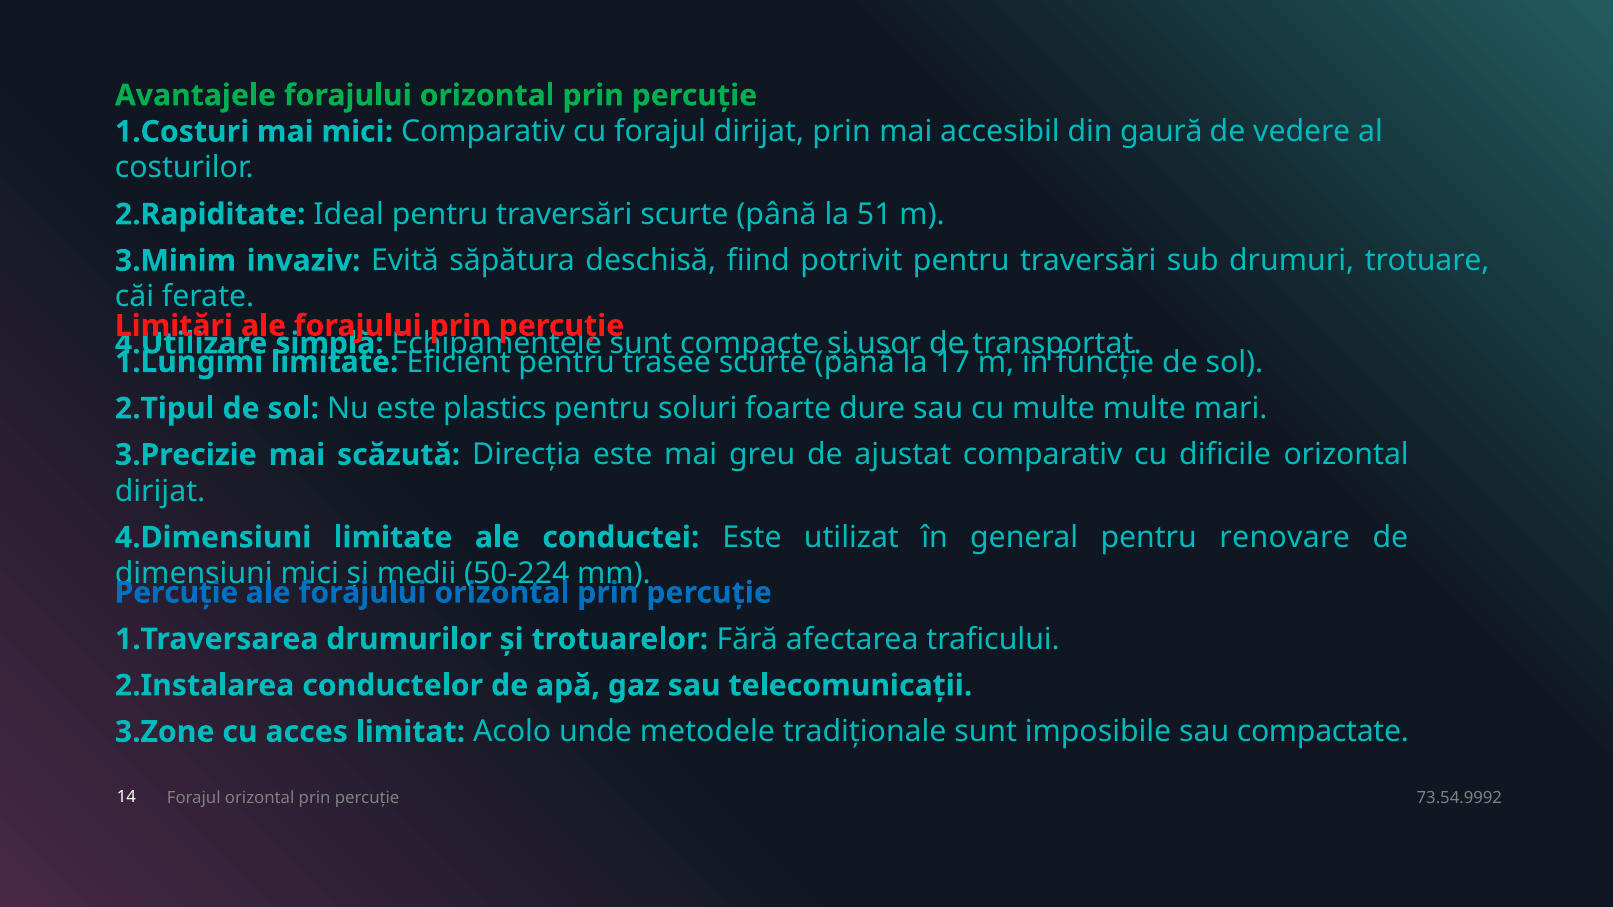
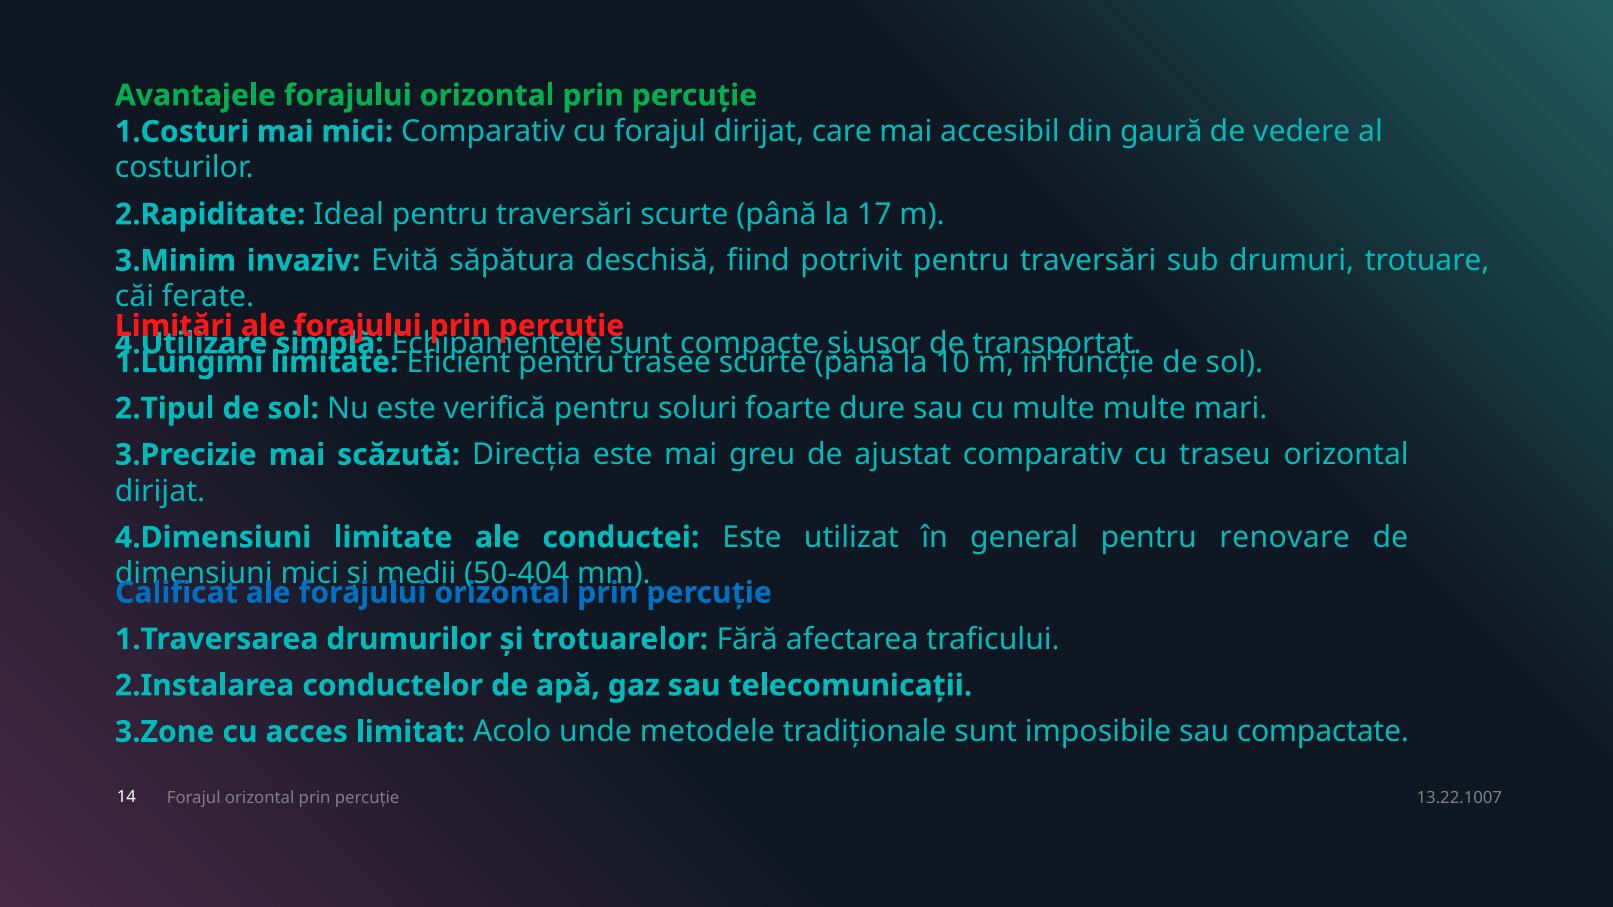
dirijat prin: prin -> care (842, 132)
51: 51 -> 17 (874, 214)
17: 17 -> 10 (953, 362)
plastics: plastics -> verifică (495, 409)
dificile: dificile -> traseu (1225, 455)
50-224: 50-224 -> 50-404 (517, 574)
Percuție: Percuție -> Calificat (176, 593)
73.54.9992: 73.54.9992 -> 13.22.1007 (1459, 799)
